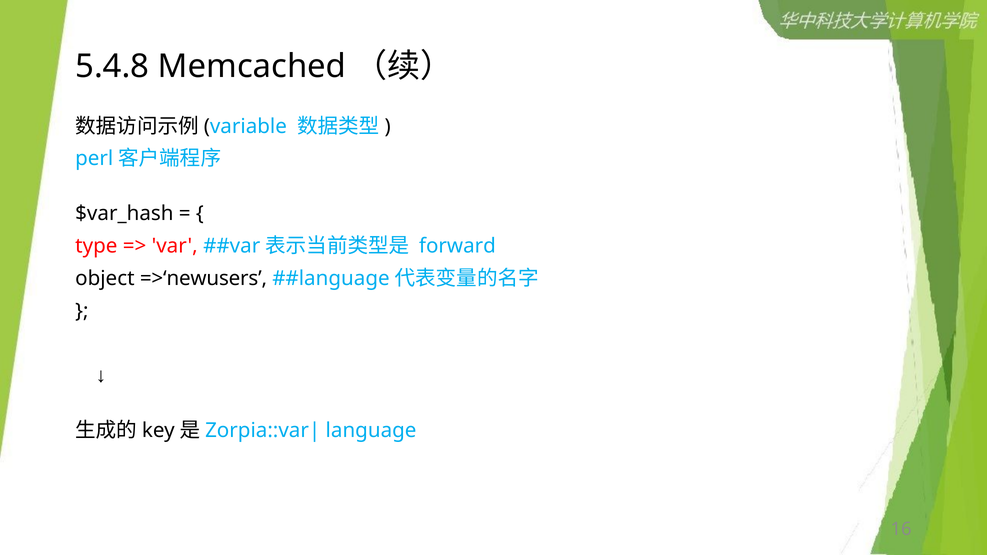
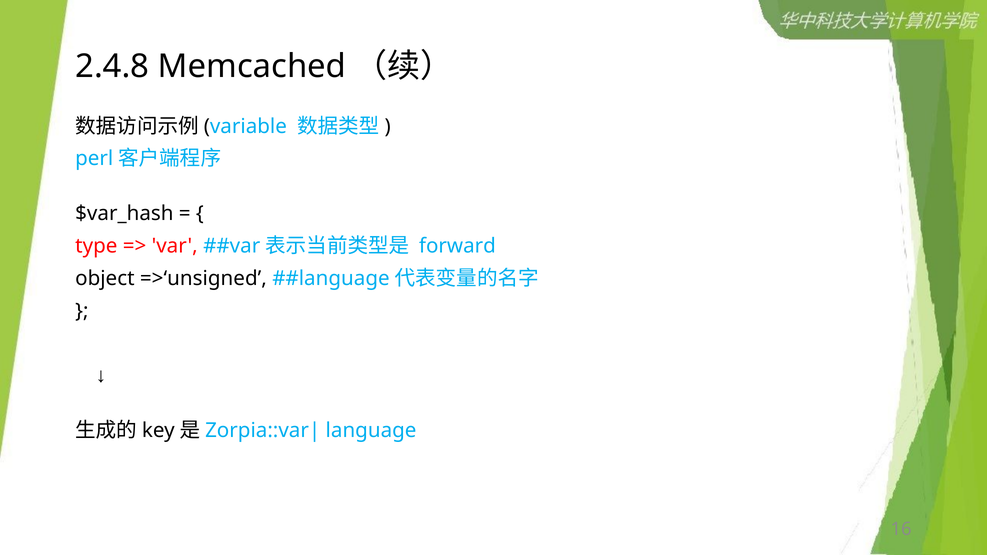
5.4.8: 5.4.8 -> 2.4.8 (112, 67)
=>‘newusers: =>‘newusers -> =>‘unsigned (203, 278)
